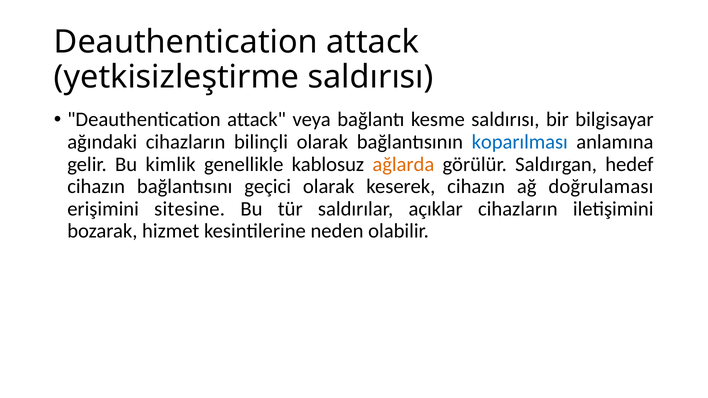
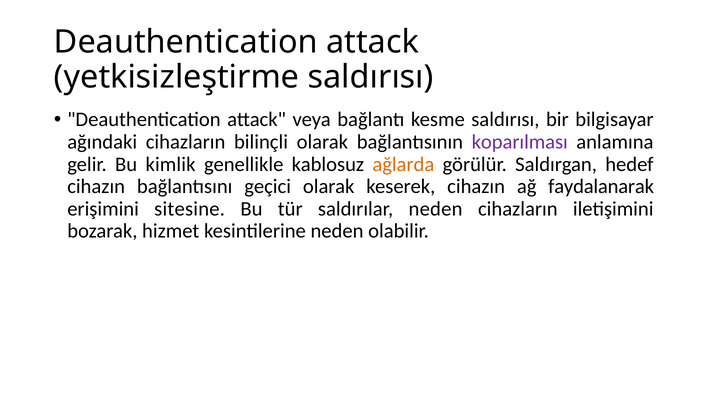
koparılması colour: blue -> purple (520, 142)
doğrulaması: doğrulaması -> faydalanarak (601, 187)
saldırılar açıklar: açıklar -> neden (436, 209)
